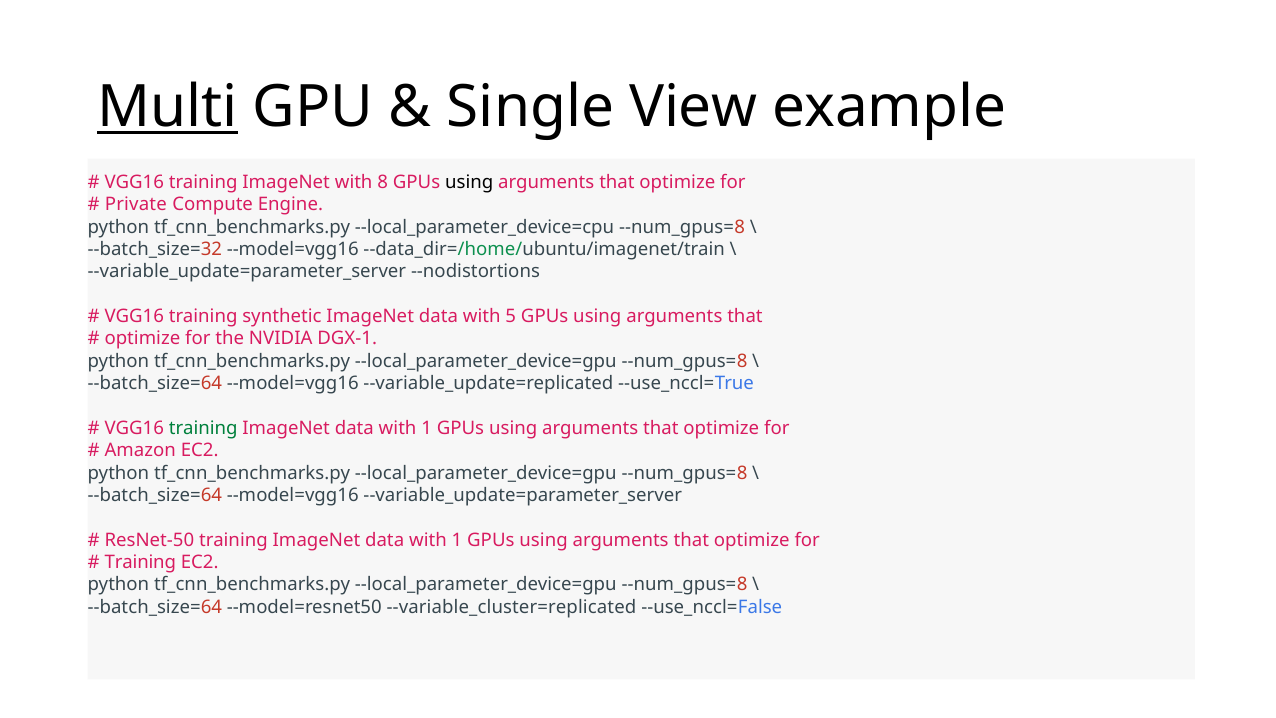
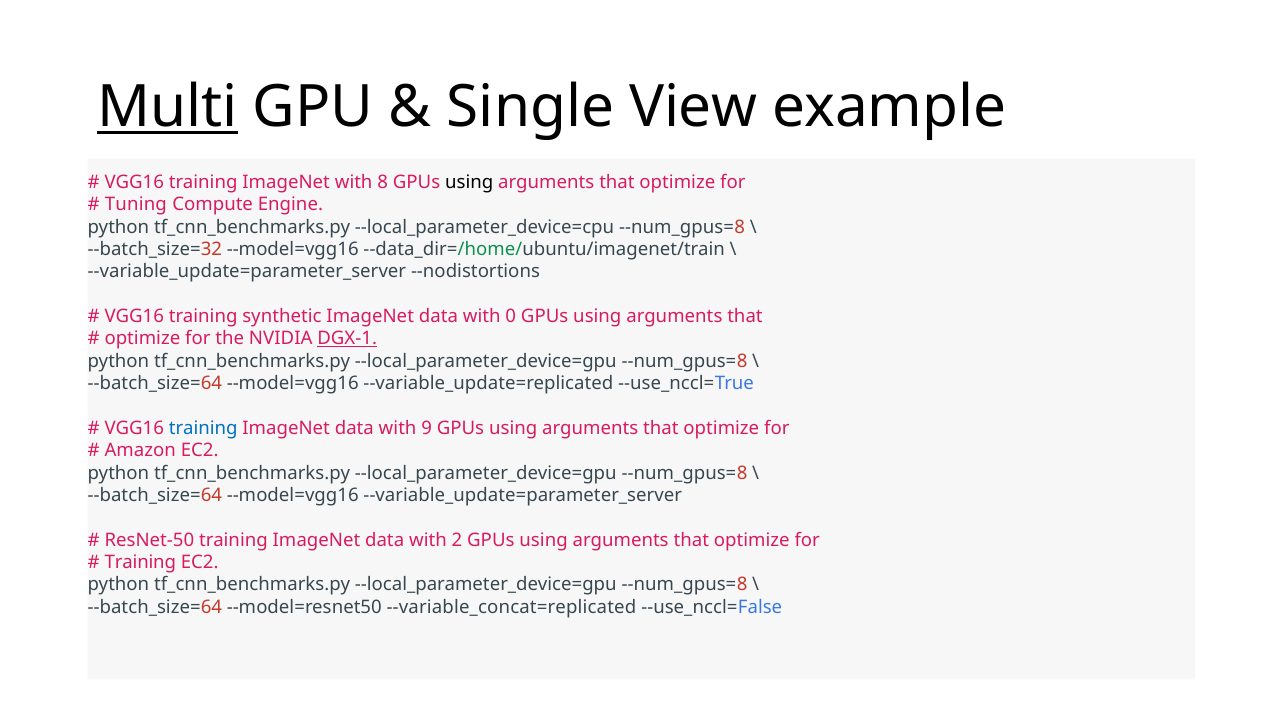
Private: Private -> Tuning (136, 205)
5: 5 -> 0 (511, 316)
DGX-1 underline: none -> present (347, 339)
training colour: green -> blue (203, 428)
1: 1 -> 9 (427, 428)
1: 1 -> 2 (457, 540)
--variable_cluster=replicated: --variable_cluster=replicated -> --variable_concat=replicated (511, 607)
